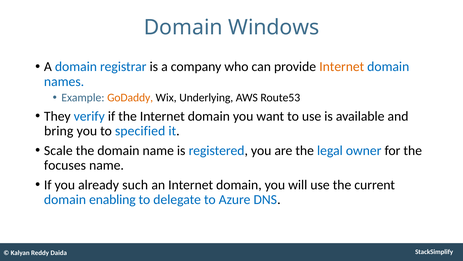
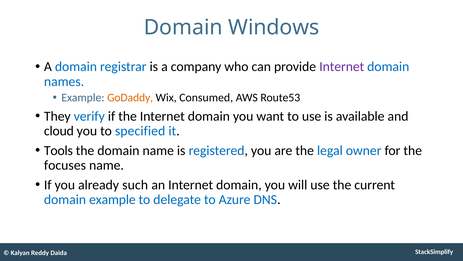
Internet colour: orange -> purple (342, 67)
Underlying: Underlying -> Consumed (206, 98)
bring: bring -> cloud (59, 131)
Scale: Scale -> Tools (58, 150)
domain enabling: enabling -> example (112, 199)
